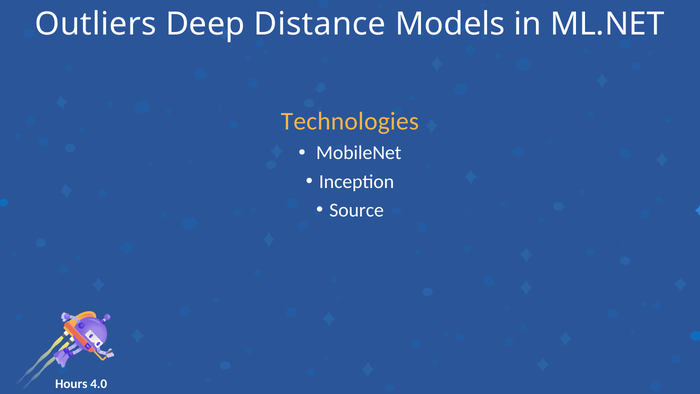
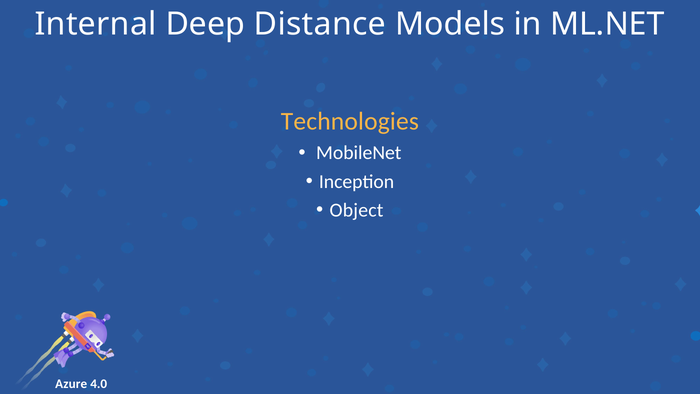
Outliers: Outliers -> Internal (96, 24)
Source: Source -> Object (356, 210)
Hours: Hours -> Azure (71, 384)
